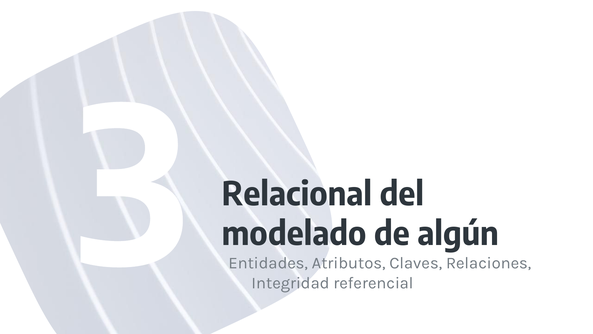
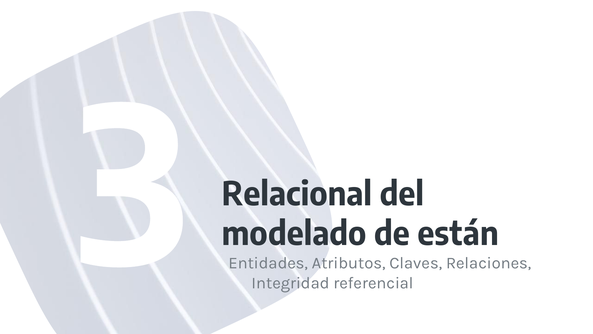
algún: algún -> están (458, 234)
